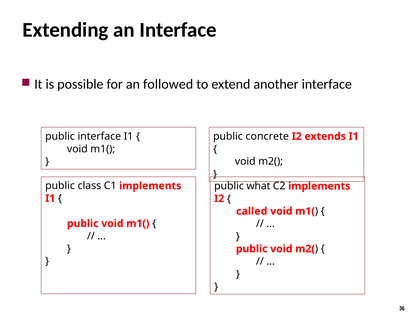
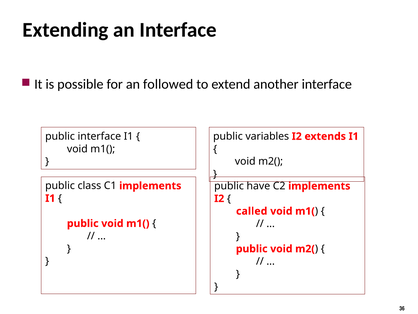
concrete: concrete -> variables (267, 136)
what: what -> have (258, 186)
